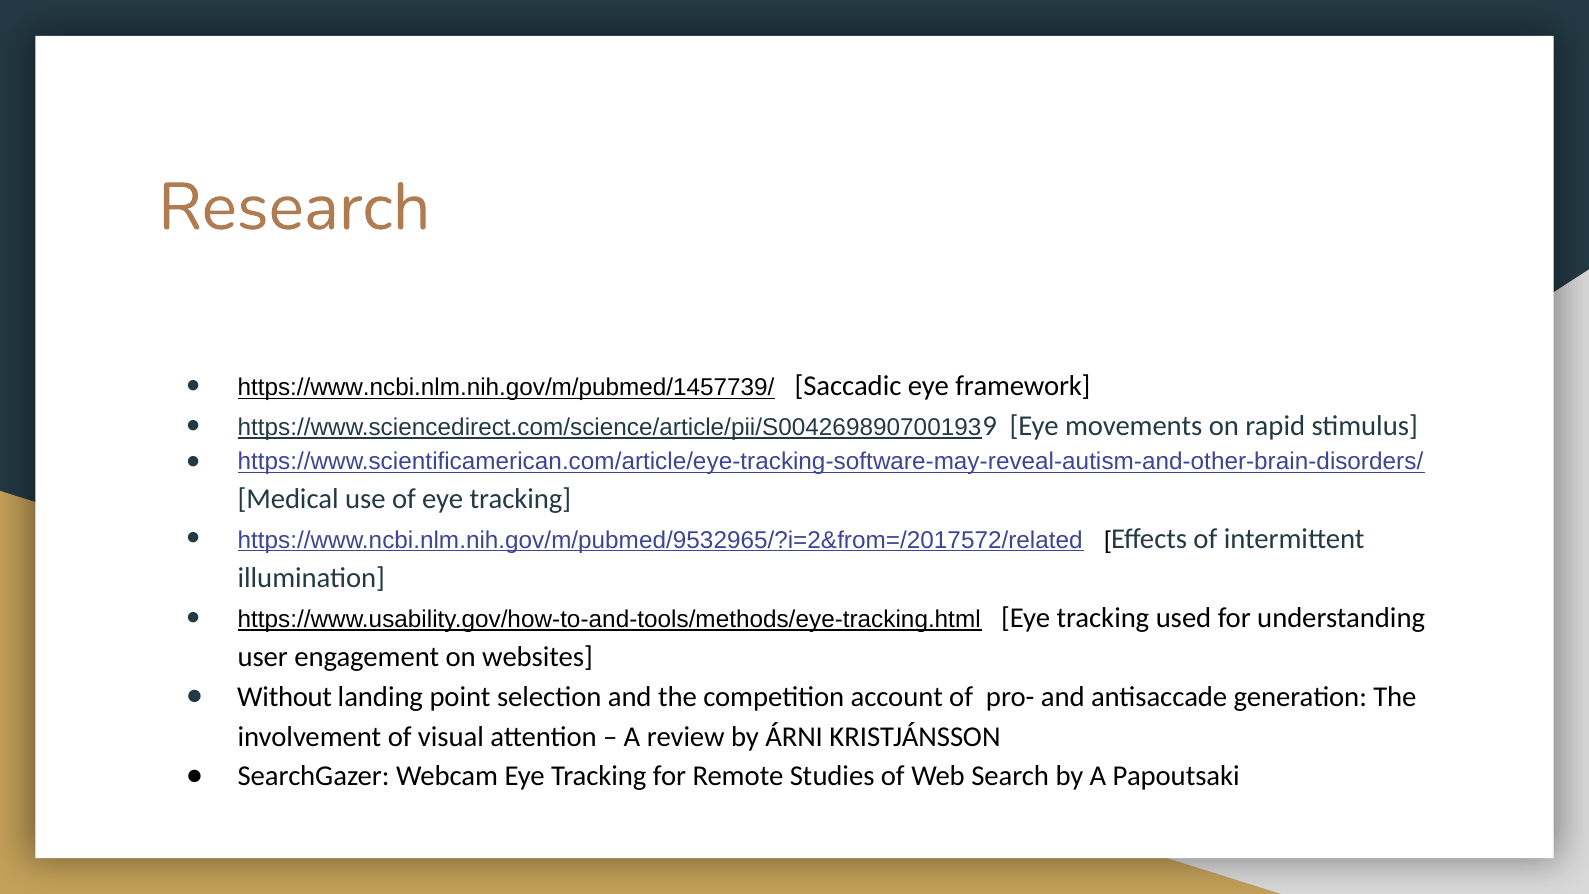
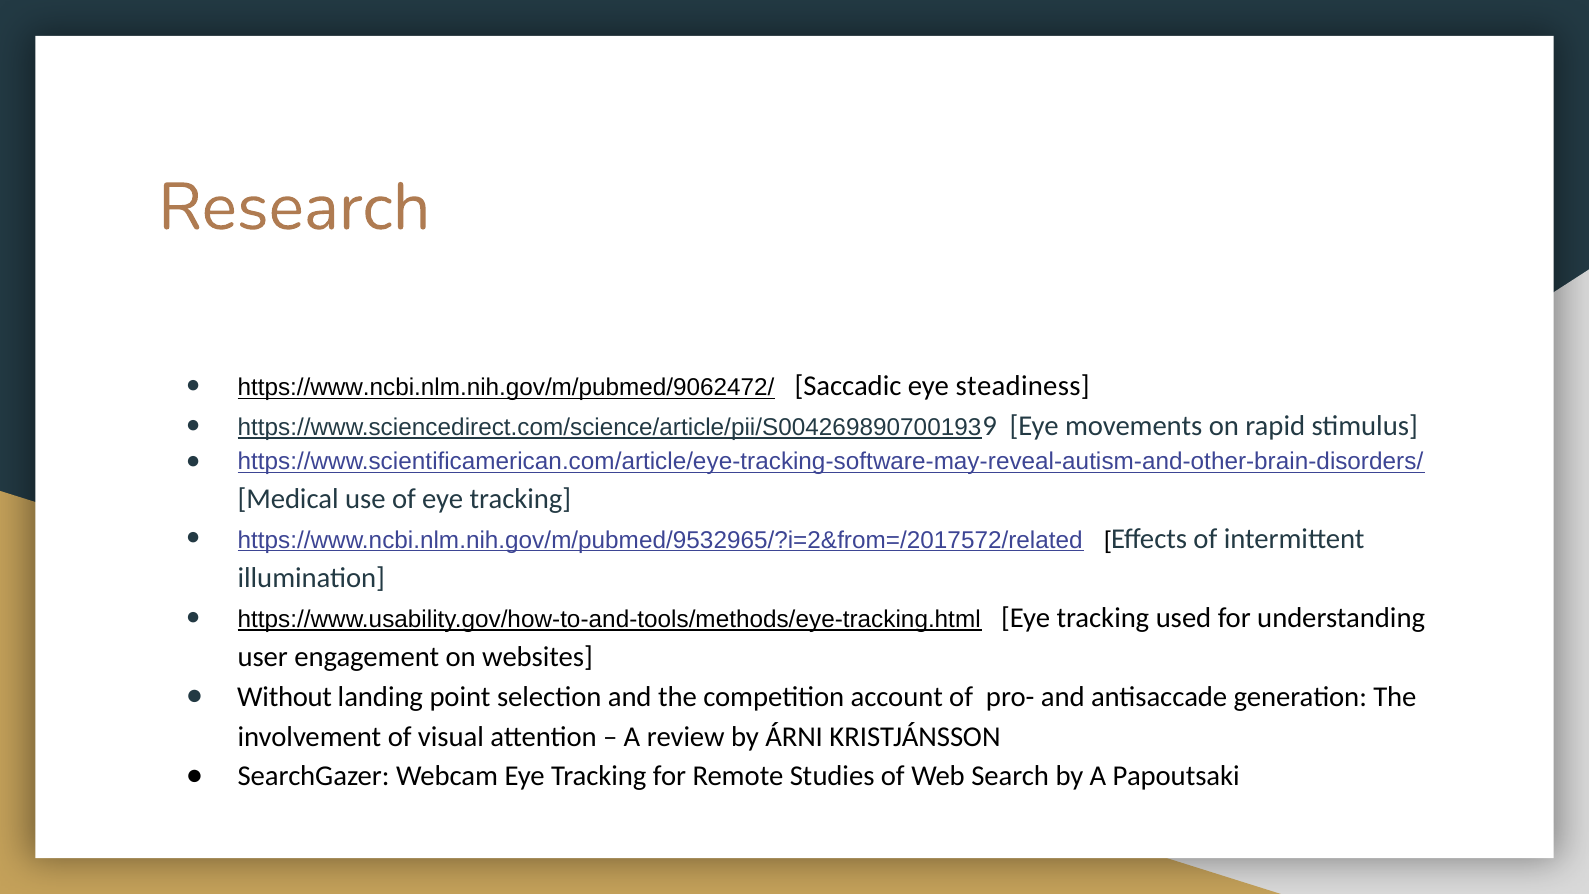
https://www.ncbi.nlm.nih.gov/m/pubmed/1457739/: https://www.ncbi.nlm.nih.gov/m/pubmed/1457739/ -> https://www.ncbi.nlm.nih.gov/m/pubmed/9062472/ (506, 388)
framework: framework -> steadiness (1023, 386)
